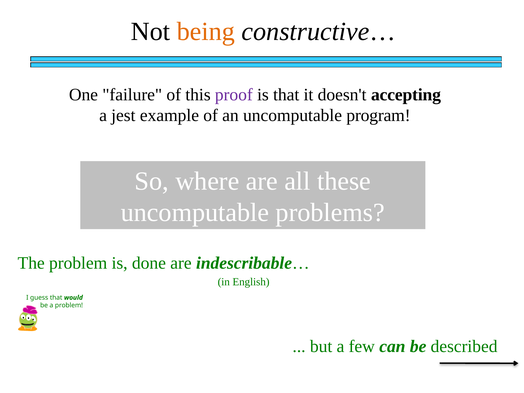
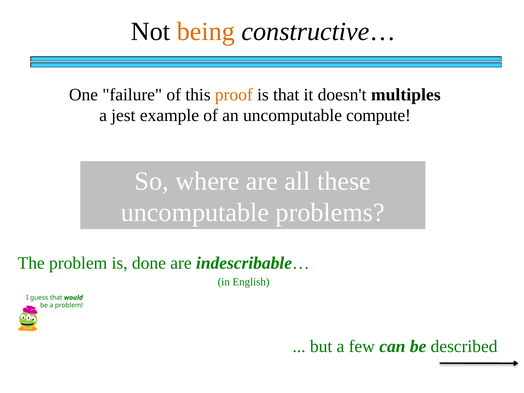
proof colour: purple -> orange (234, 95)
accepting: accepting -> multiples (406, 95)
program: program -> compute (378, 116)
